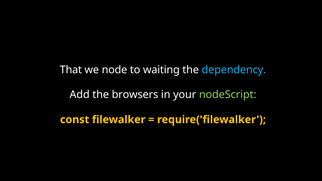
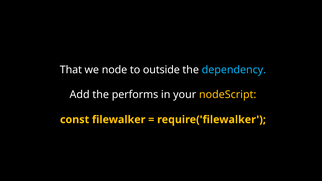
waiting: waiting -> outside (161, 70)
browsers: browsers -> performs (135, 95)
nodeScript colour: light green -> yellow (228, 95)
